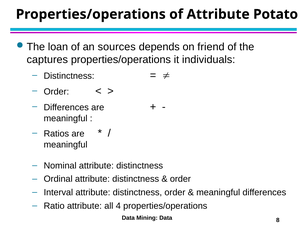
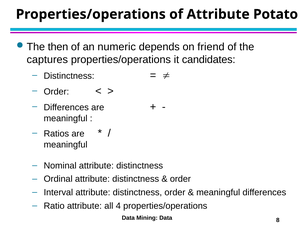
loan: loan -> then (58, 47)
sources: sources -> numeric (117, 47)
individuals: individuals -> candidates (209, 60)
